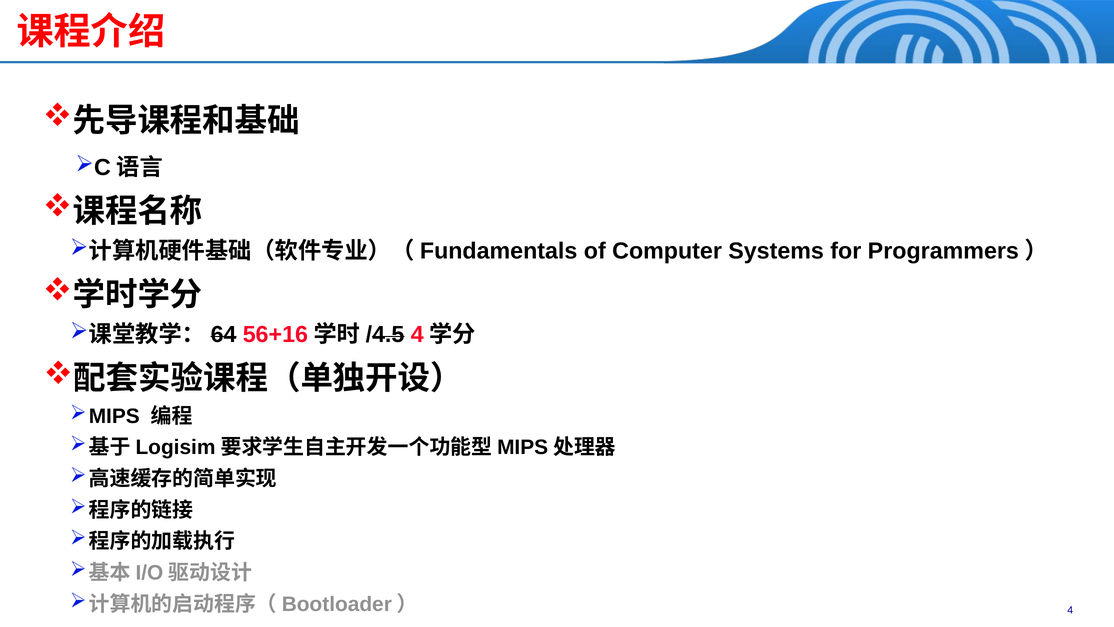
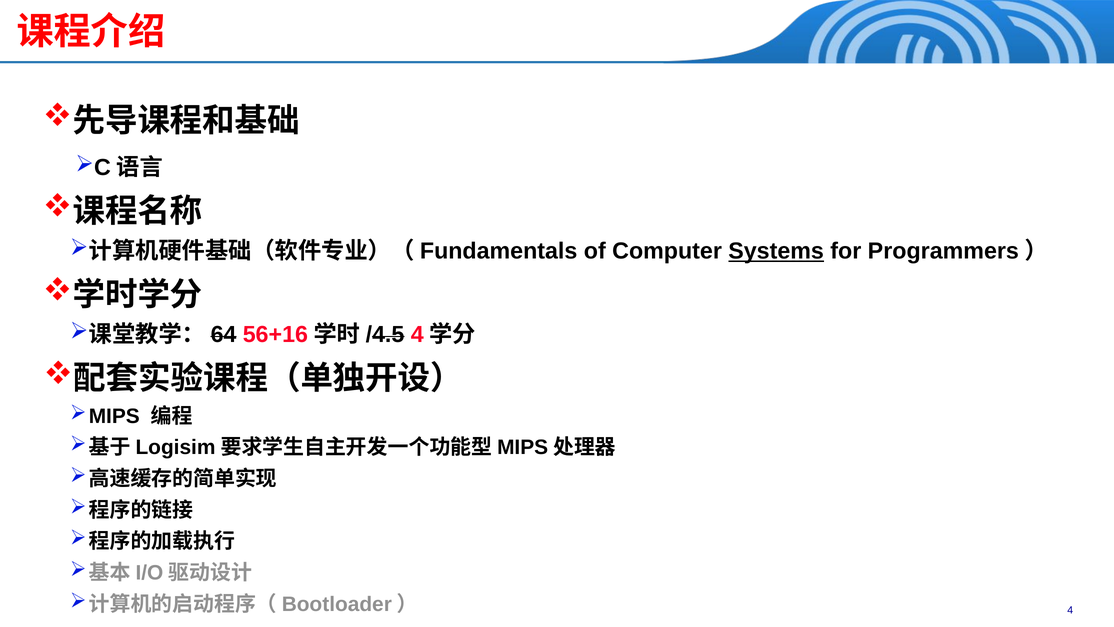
Systems underline: none -> present (776, 251)
